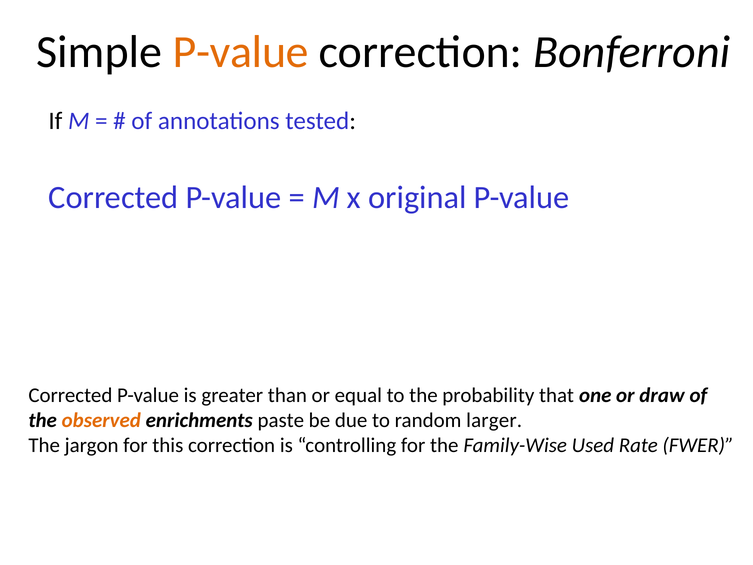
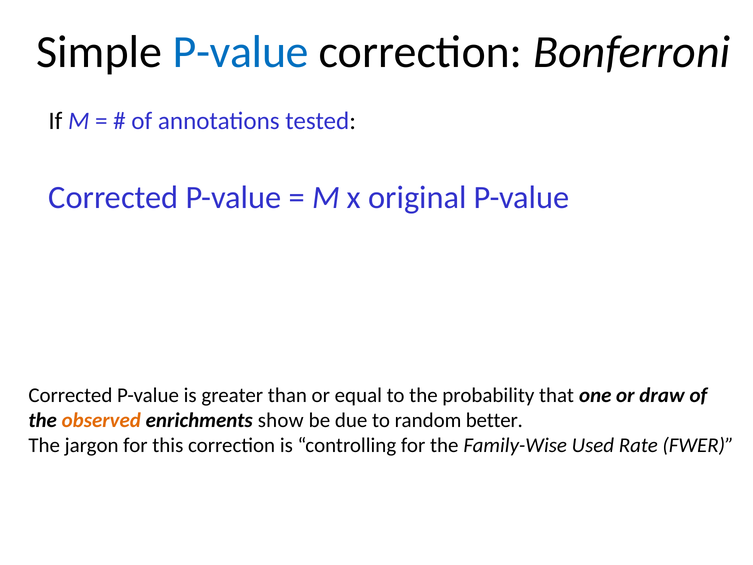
P-value colour: orange -> blue (241, 52)
paste: paste -> show (281, 420)
larger: larger -> better (494, 420)
